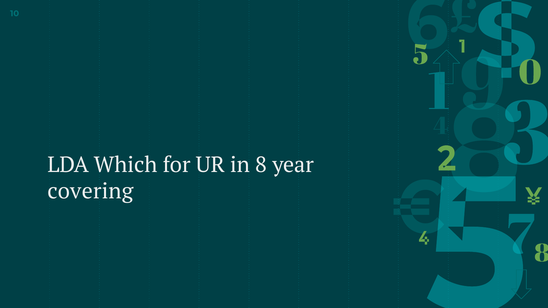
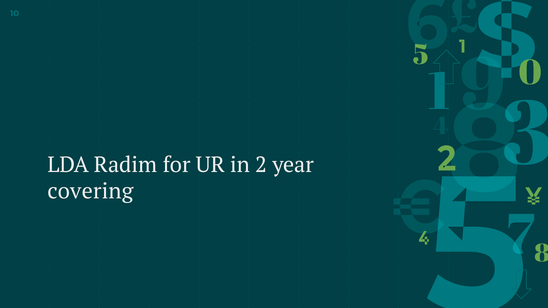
Which: Which -> Radim (126, 165)
8: 8 -> 2 (261, 165)
